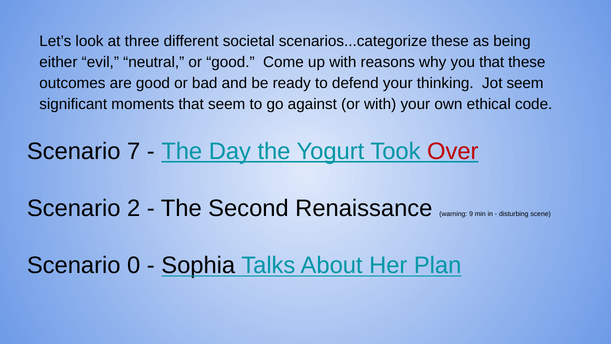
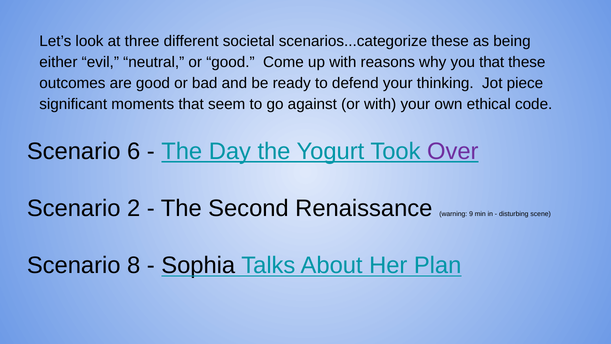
Jot seem: seem -> piece (525, 83)
7: 7 -> 6 (134, 151)
Over colour: red -> purple (453, 151)
0: 0 -> 8 (134, 265)
